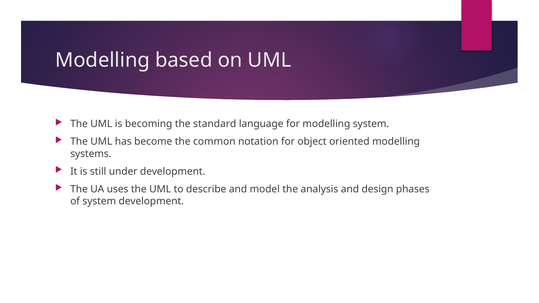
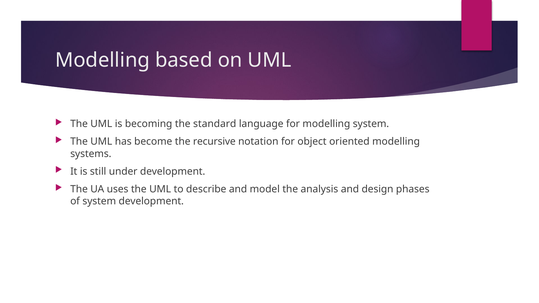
common: common -> recursive (214, 142)
